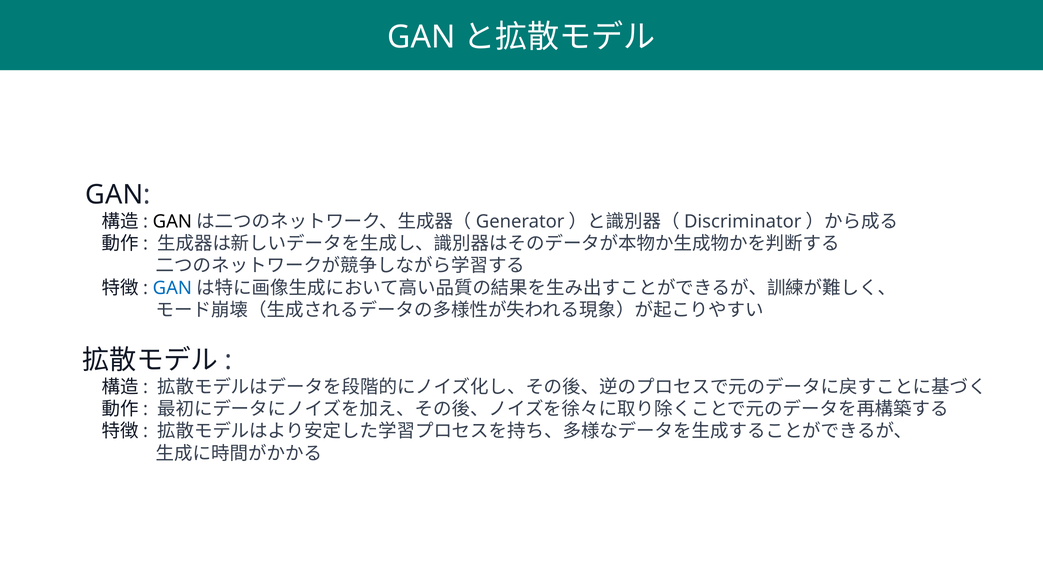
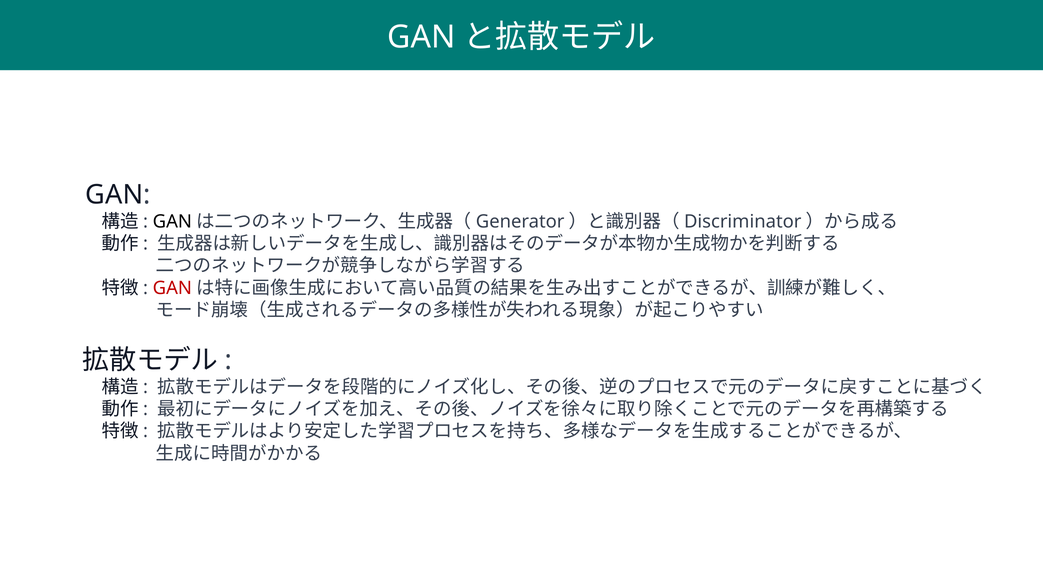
GAN colour: blue -> red (172, 288)
